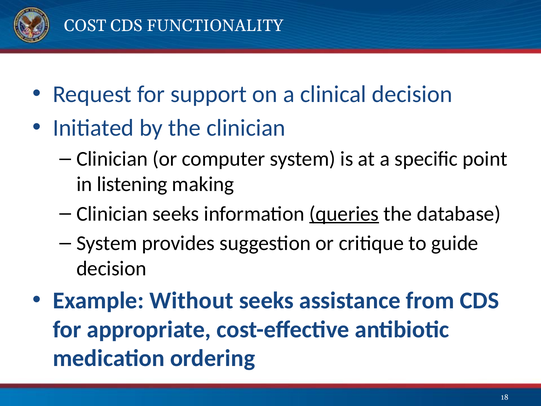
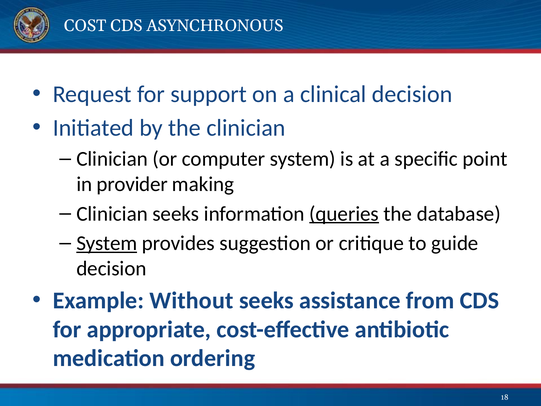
FUNCTIONALITY: FUNCTIONALITY -> ASYNCHRONOUS (215, 26)
listening: listening -> provider (132, 184)
System underline: none -> present (107, 243)
